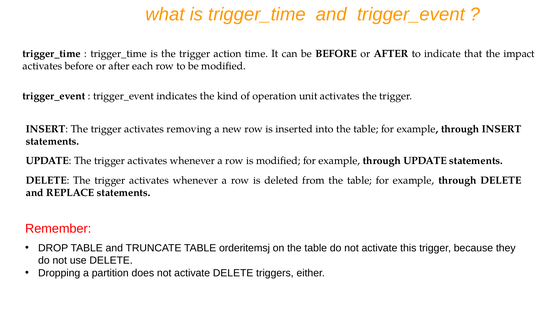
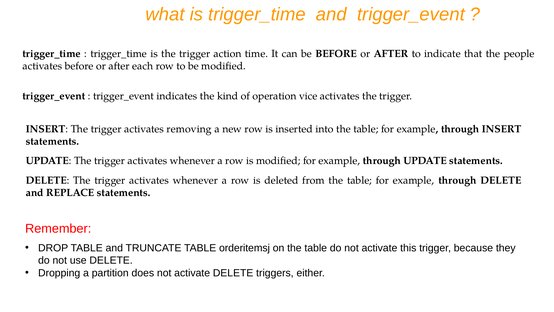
impact: impact -> people (519, 54)
unit: unit -> vice (308, 96)
